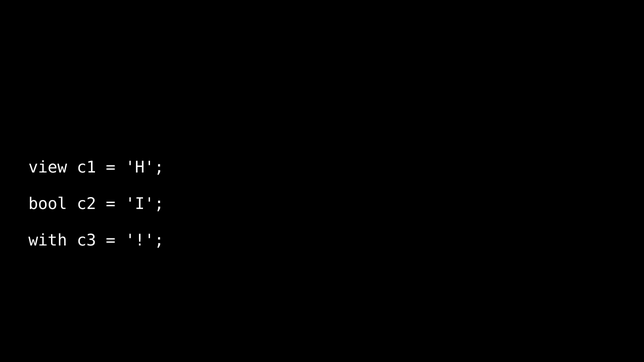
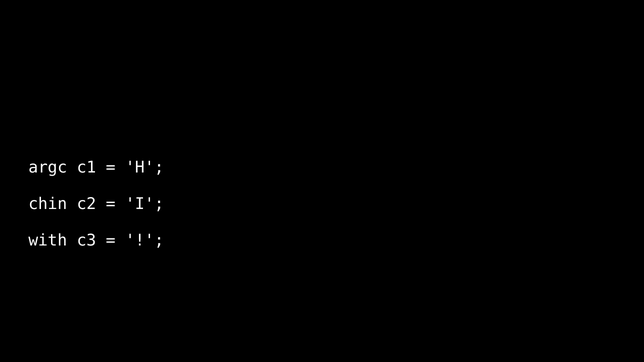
view: view -> argc (48, 168)
bool: bool -> chin (48, 204)
